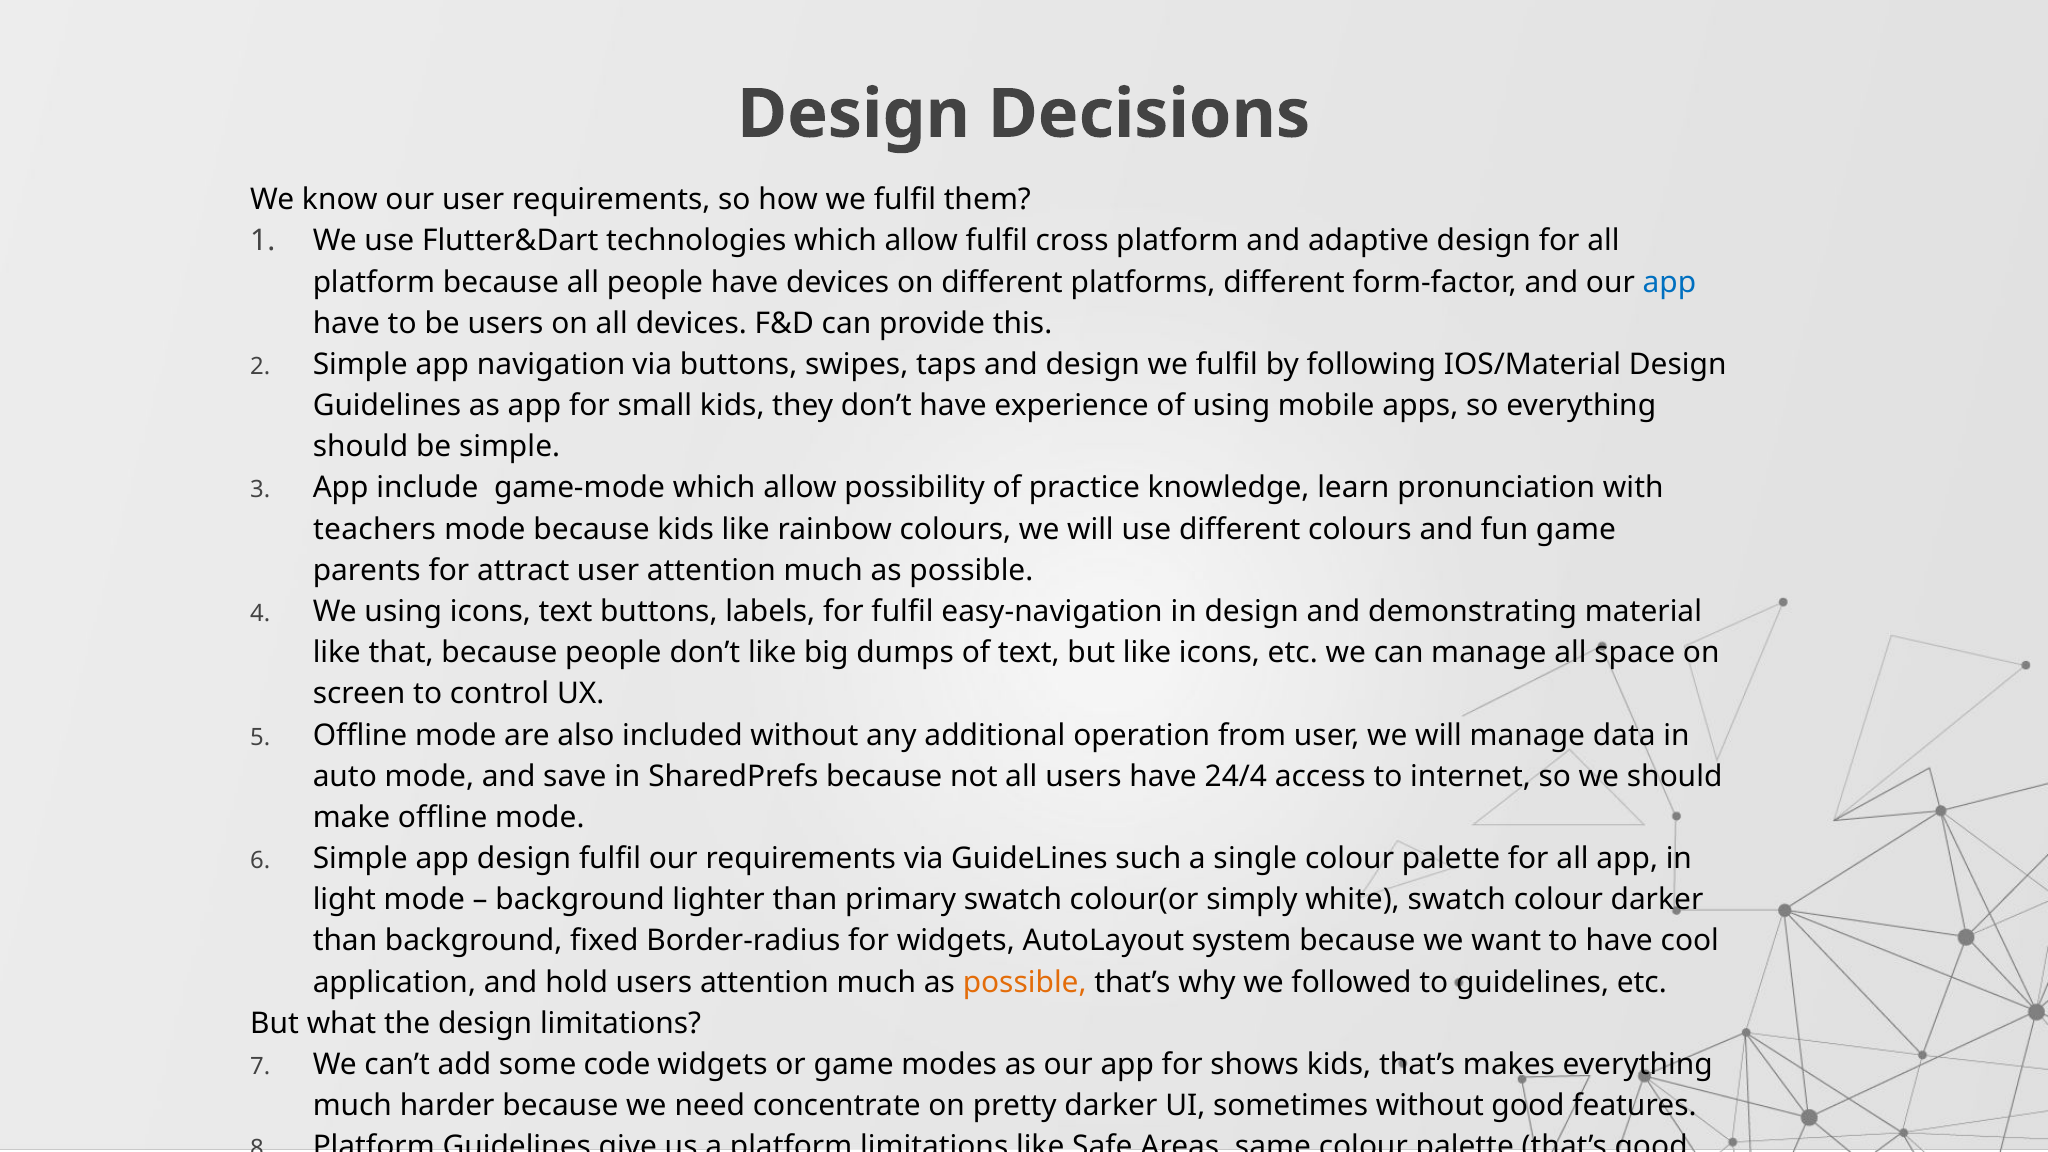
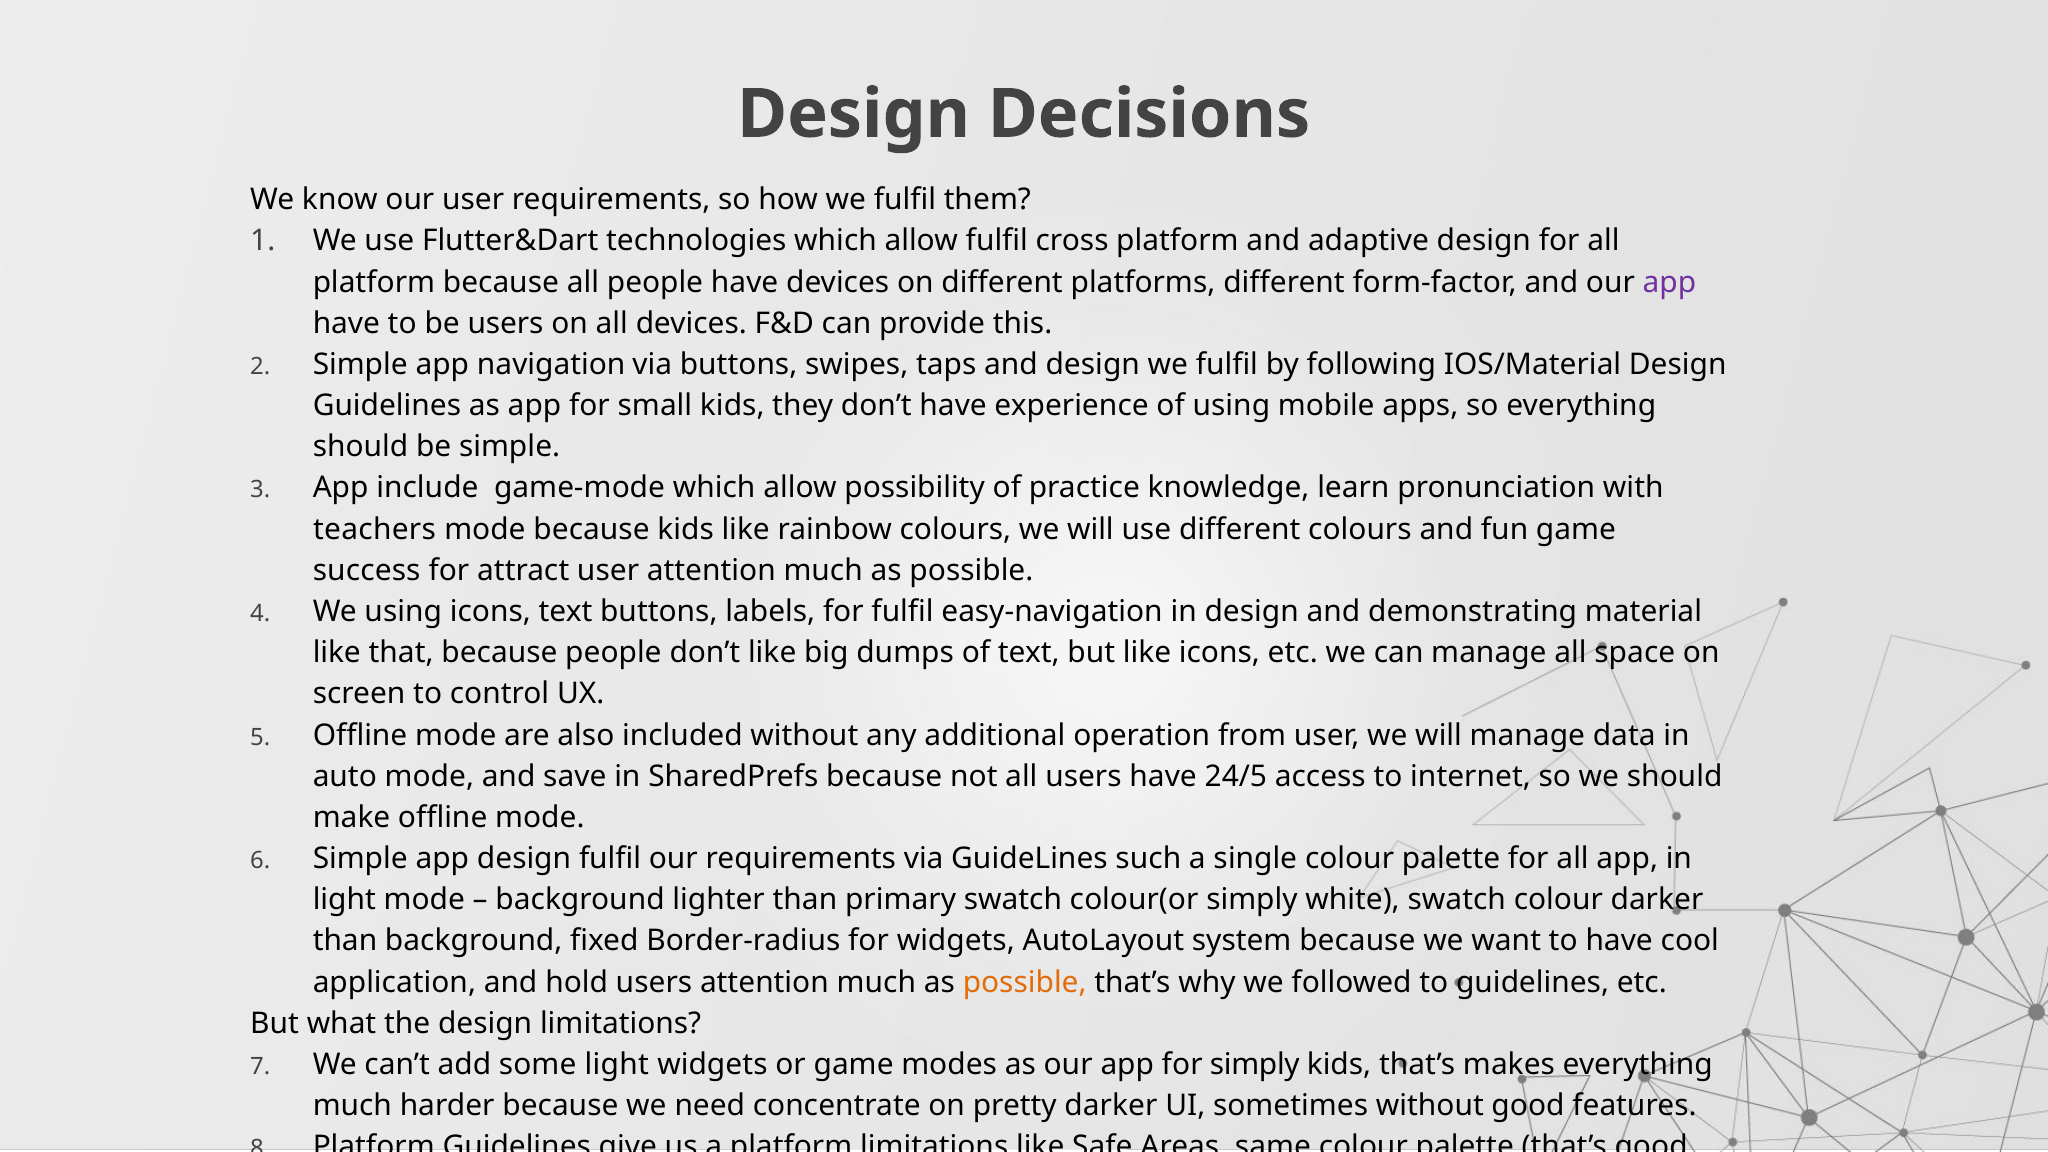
app colour: blue -> purple (1669, 282)
parents: parents -> success (367, 570)
24/4: 24/4 -> 24/5 (1236, 776)
some code: code -> light (617, 1065)
for shows: shows -> simply (1255, 1065)
